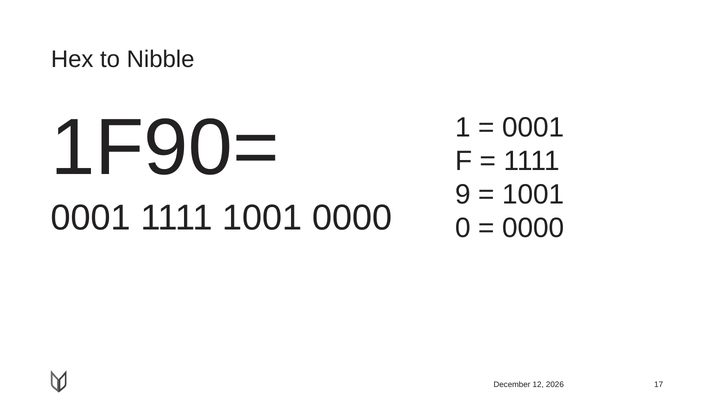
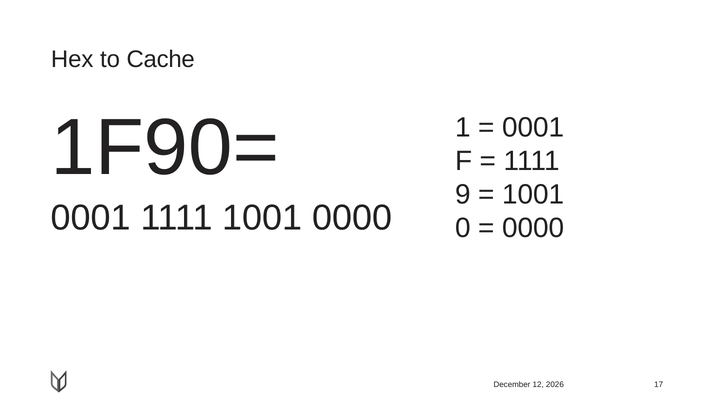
Nibble: Nibble -> Cache (161, 59)
